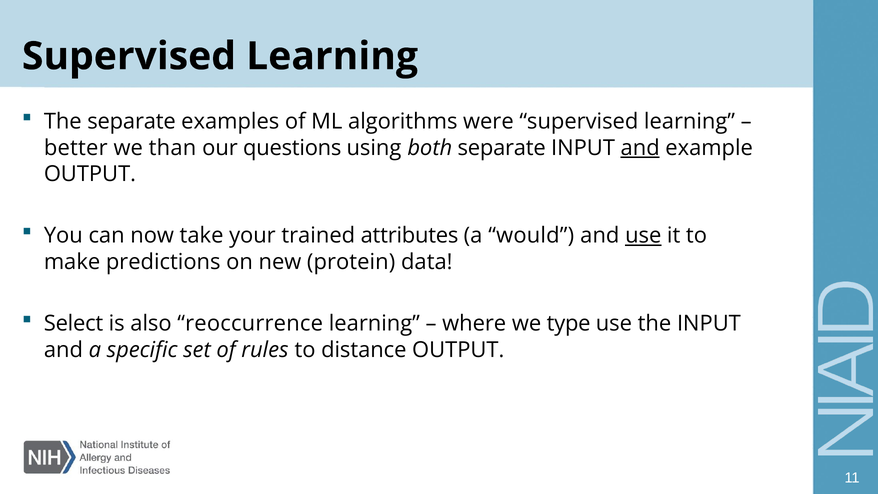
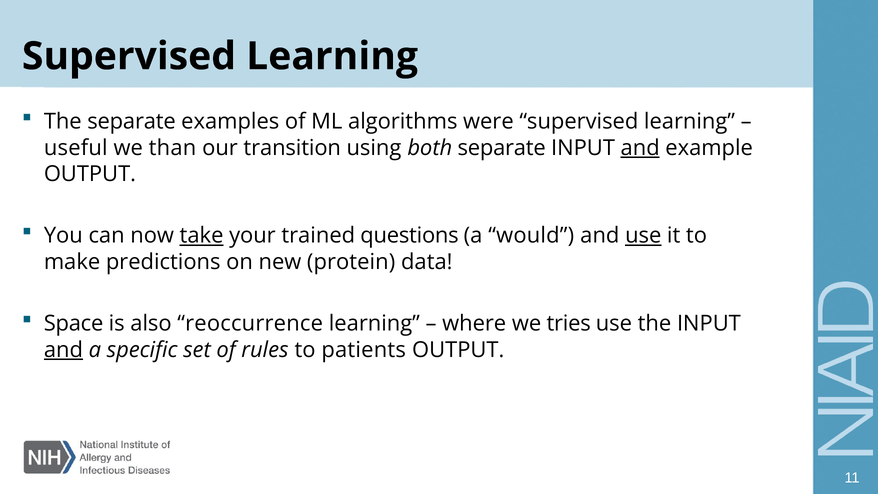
better: better -> useful (76, 148)
questions: questions -> transition (292, 148)
take underline: none -> present (202, 236)
attributes: attributes -> questions (410, 236)
Select: Select -> Space (74, 323)
type: type -> tries (569, 323)
and underline: none -> present (63, 350)
distance: distance -> patients (364, 350)
